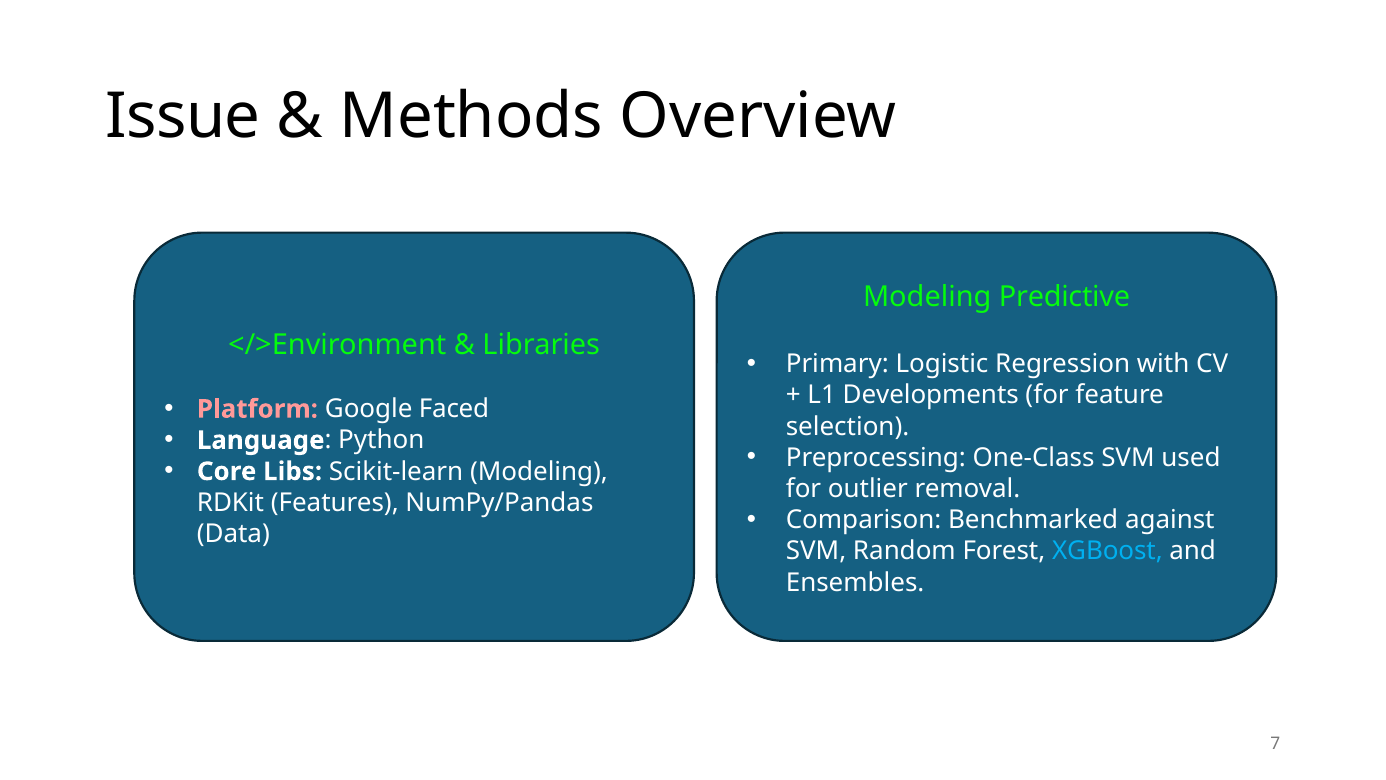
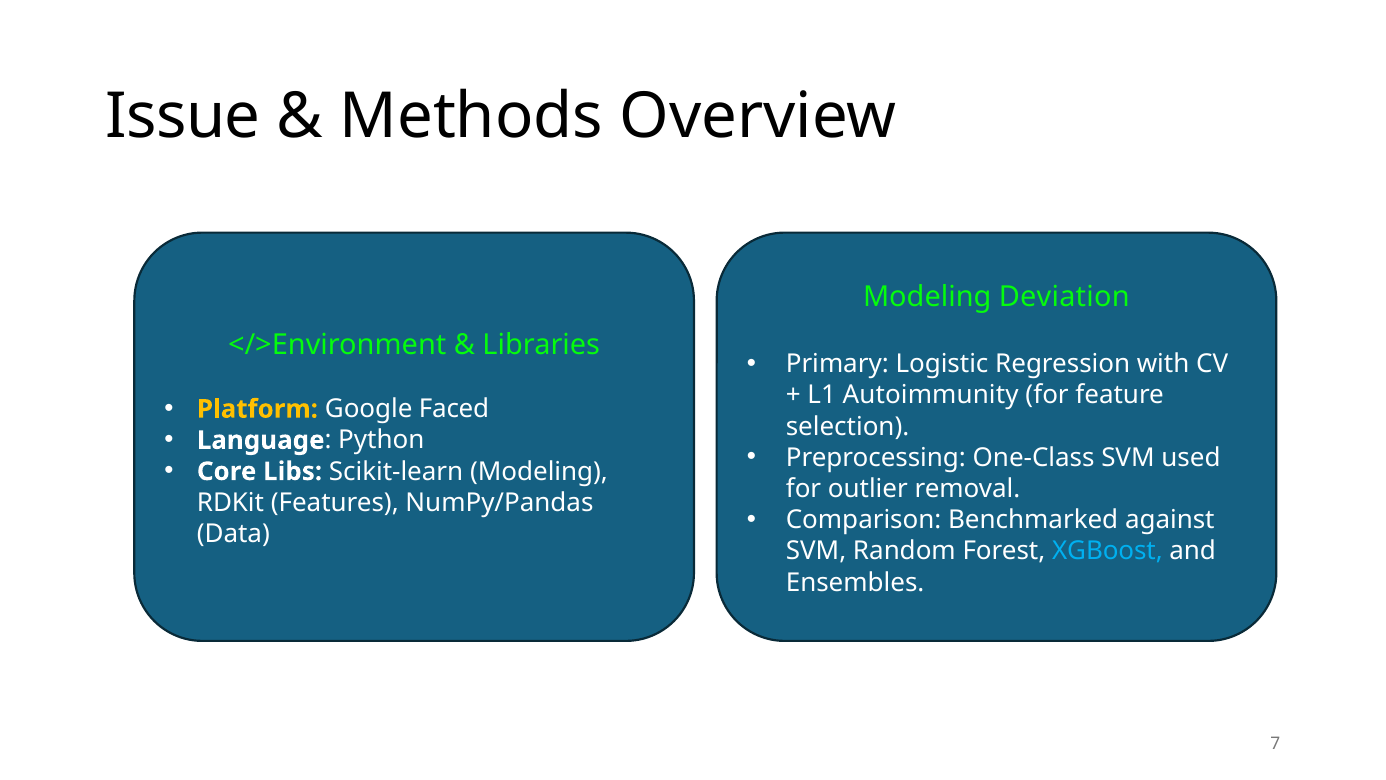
Predictive: Predictive -> Deviation (1064, 297)
Developments: Developments -> Autoimmunity (931, 395)
Platform colour: pink -> yellow (257, 409)
